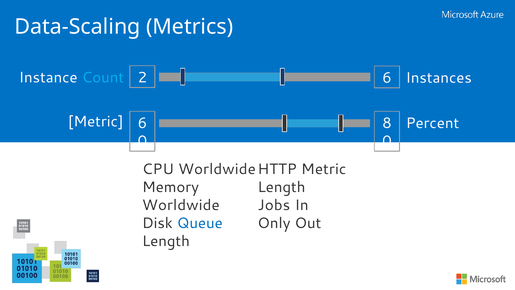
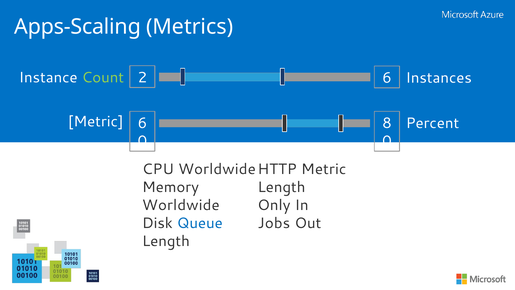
Data-Scaling: Data-Scaling -> Apps-Scaling (78, 27)
Count colour: light blue -> light green (103, 78)
Jobs: Jobs -> Only (274, 205)
Only: Only -> Jobs (274, 223)
